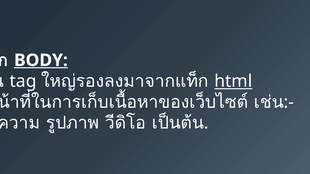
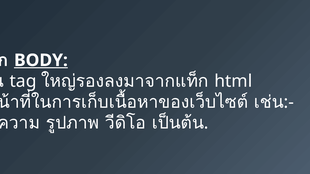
html underline: present -> none (233, 81)
